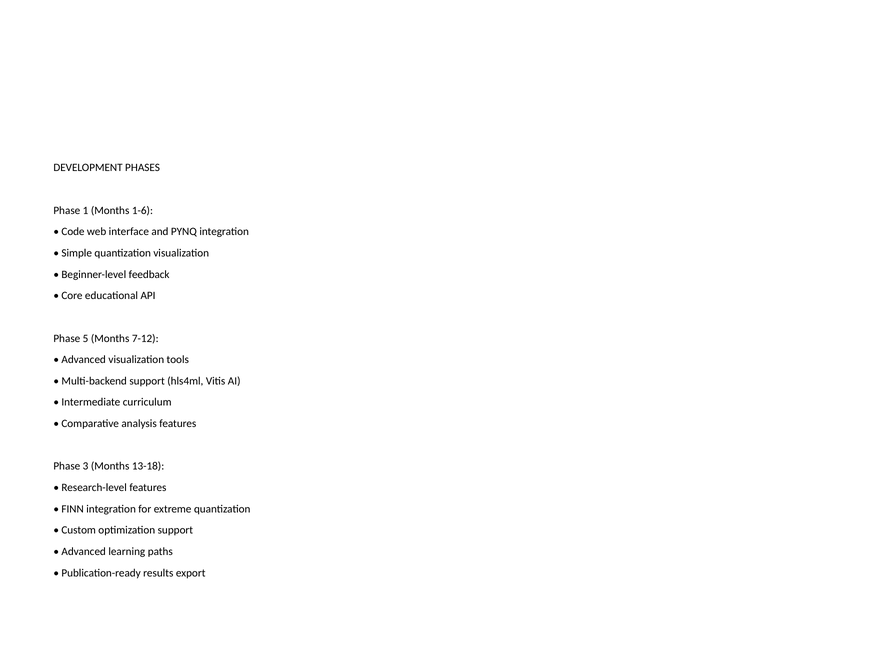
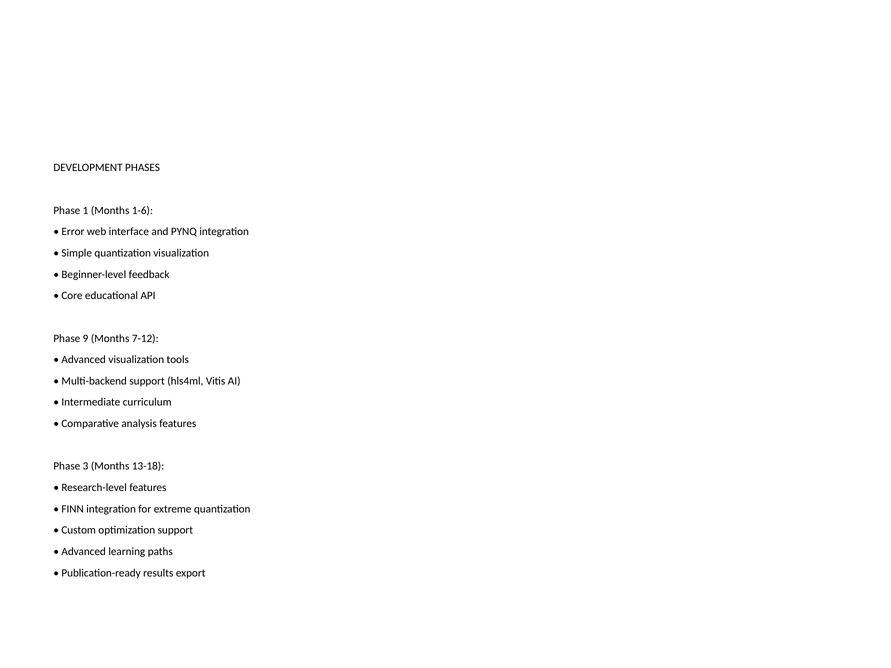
Code: Code -> Error (73, 232)
5: 5 -> 9 (86, 338)
